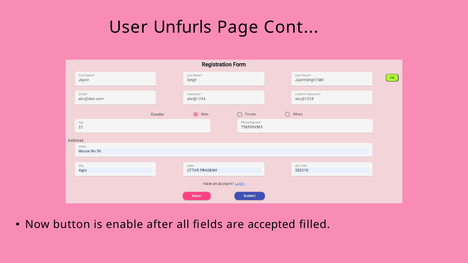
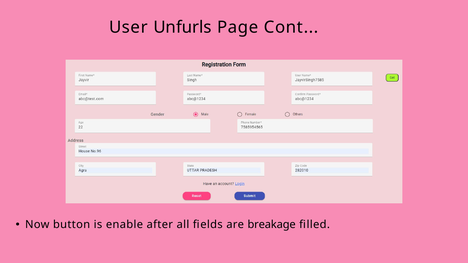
accepted: accepted -> breakage (272, 225)
